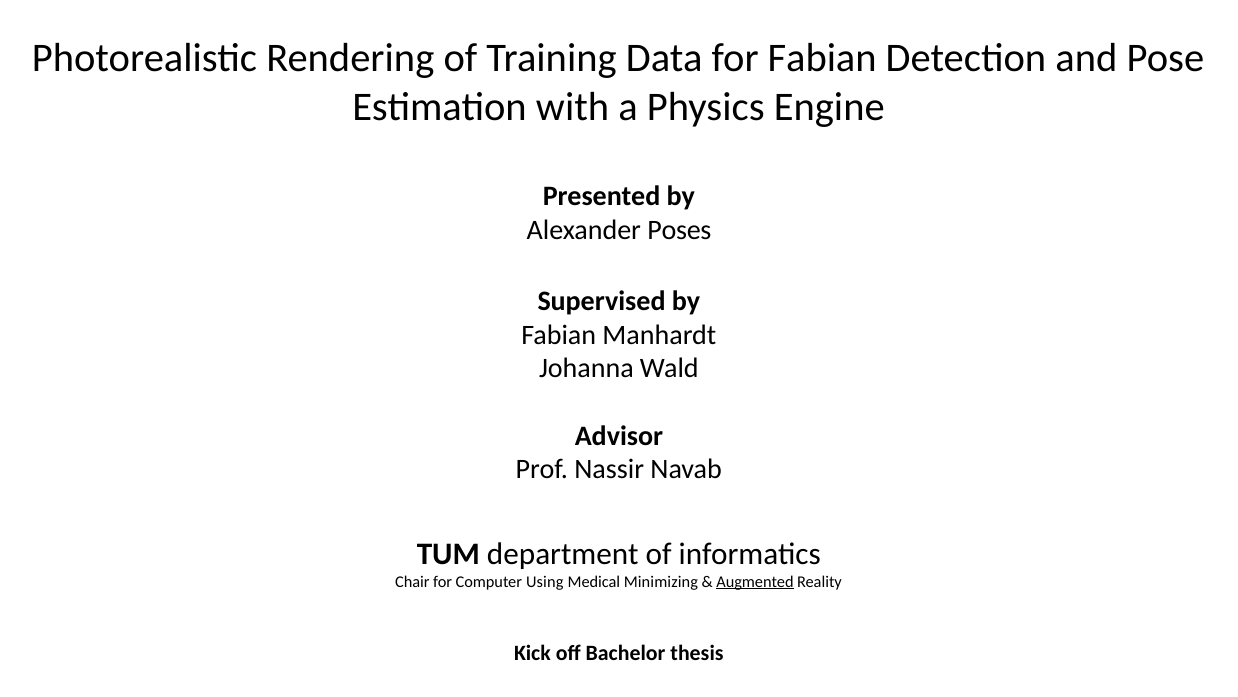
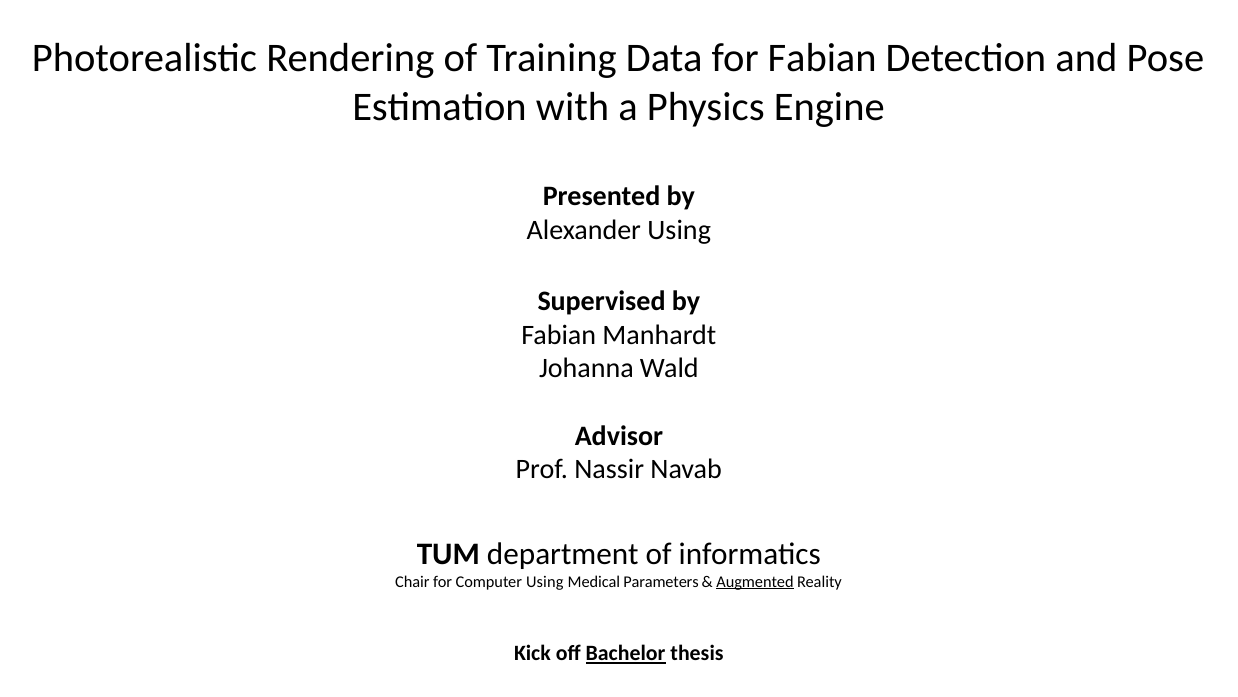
Alexander Poses: Poses -> Using (679, 230)
Minimizing: Minimizing -> Parameters (661, 581)
Bachelor underline: none -> present (626, 653)
